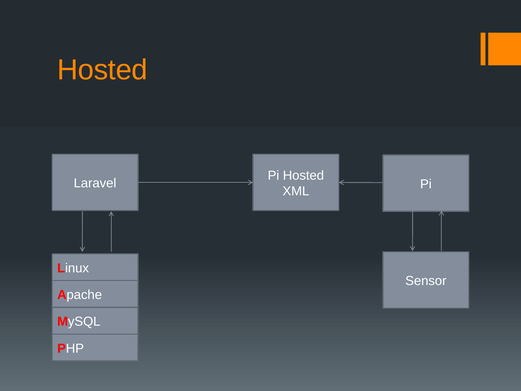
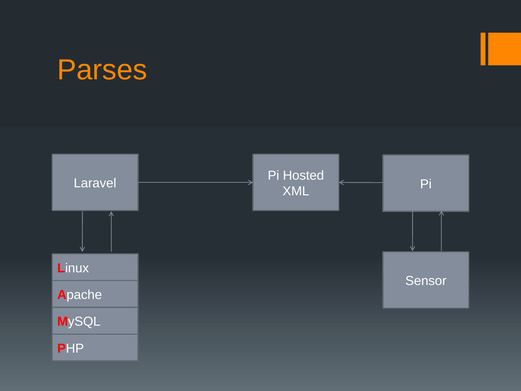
Hosted: Hosted -> Parses (102, 70)
